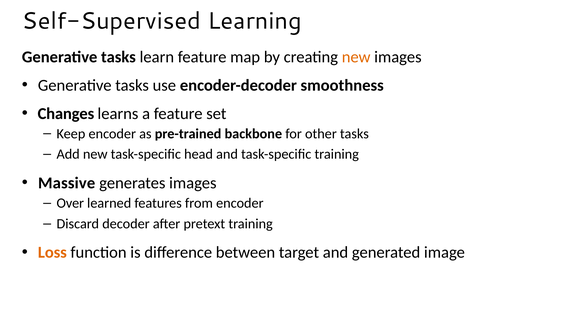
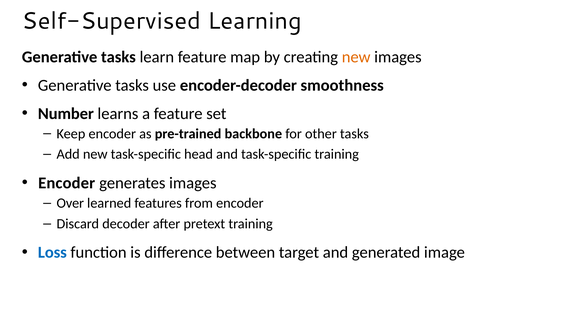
Changes: Changes -> Number (66, 114)
Massive: Massive -> Encoder (67, 183)
Loss colour: orange -> blue (52, 253)
